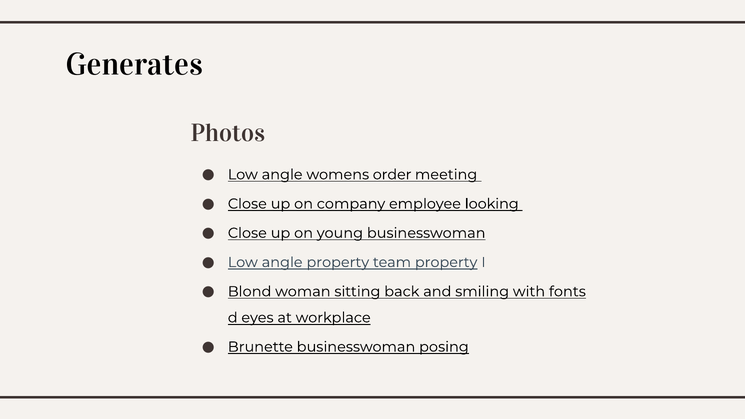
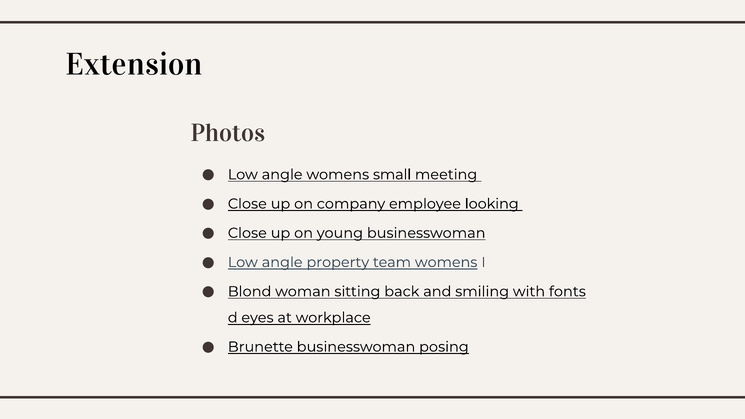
Generates: Generates -> Extension (134, 64)
order: order -> small (392, 175)
team property: property -> womens (446, 262)
